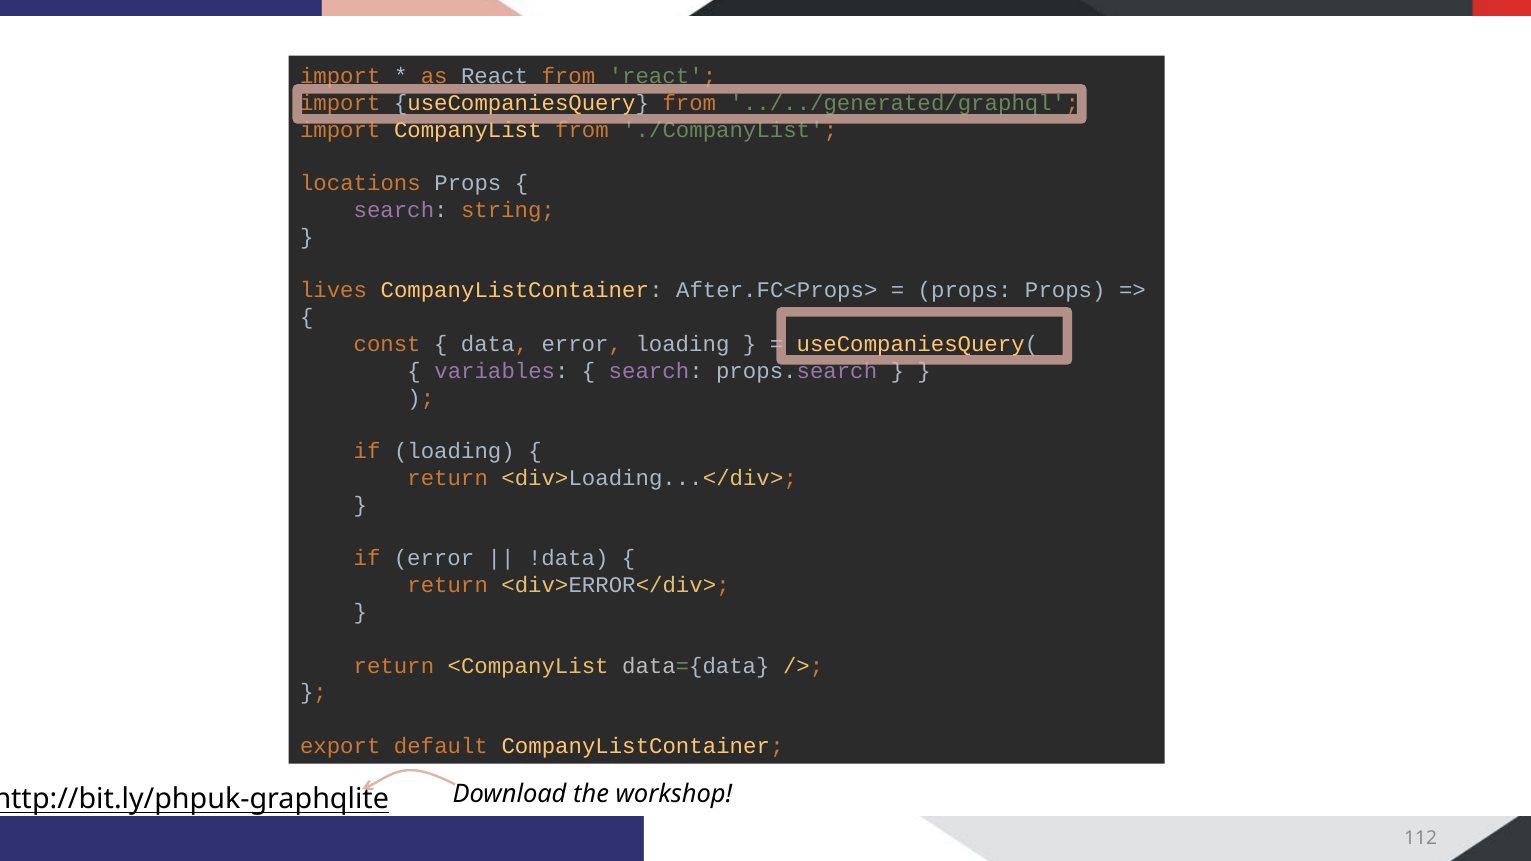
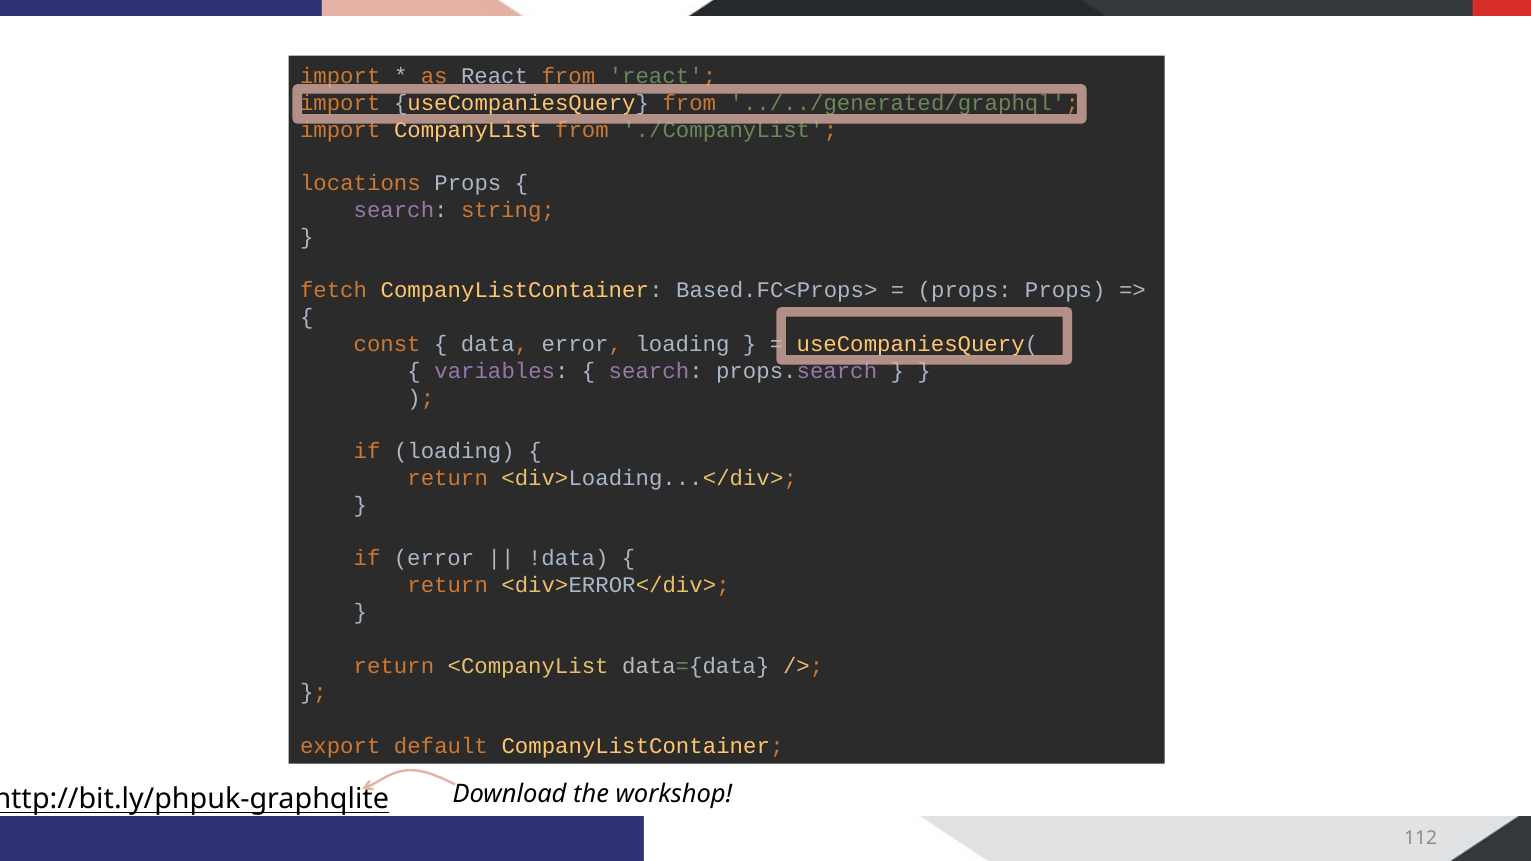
lives: lives -> fetch (334, 291)
After.FC<Props>: After.FC<Props> -> Based.FC<Props> (777, 291)
